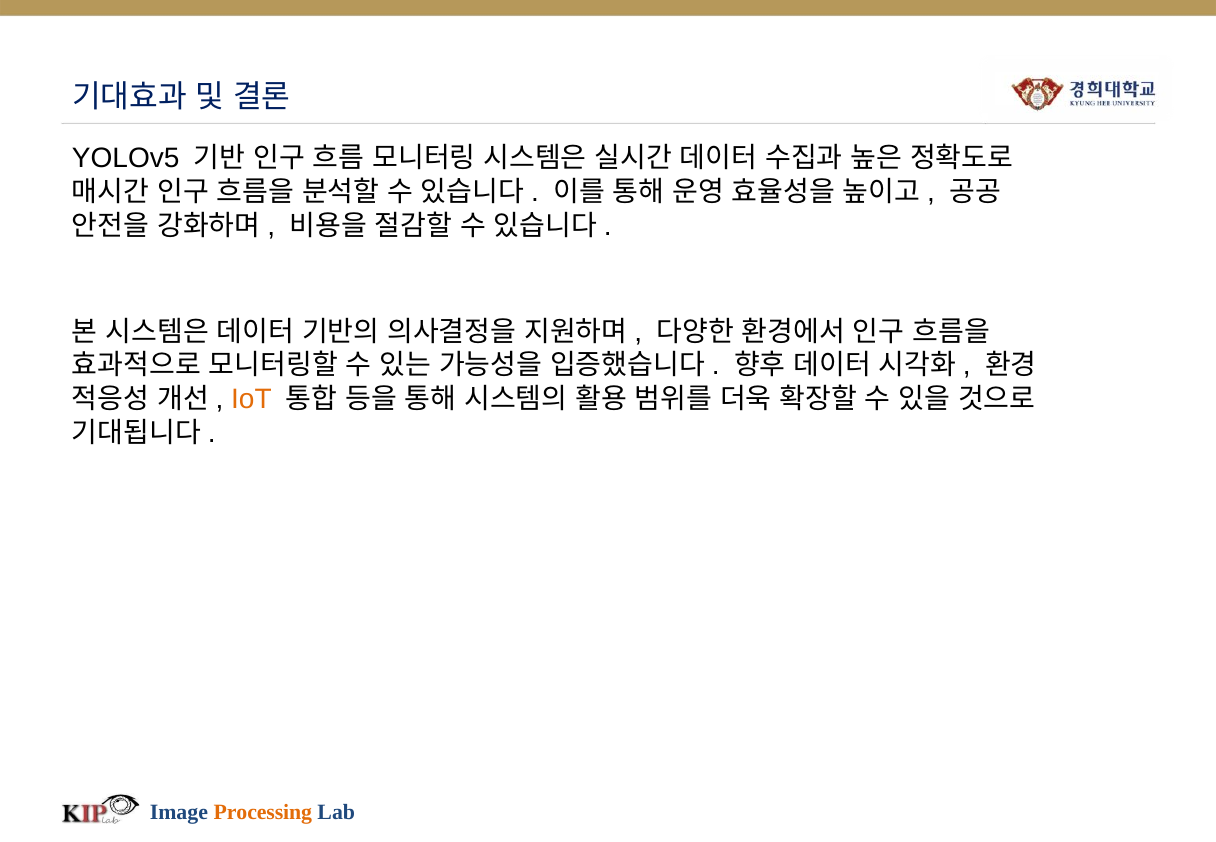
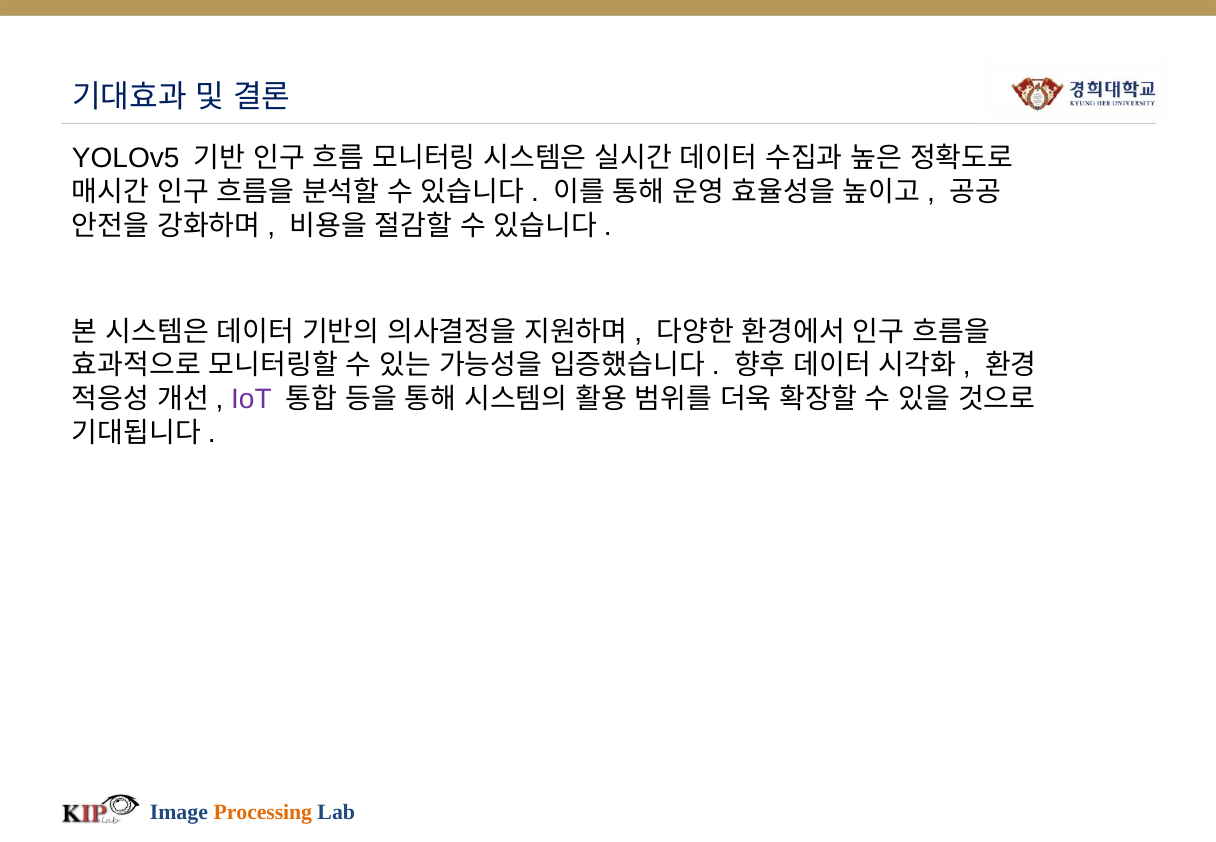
IoT colour: orange -> purple (251, 399)
